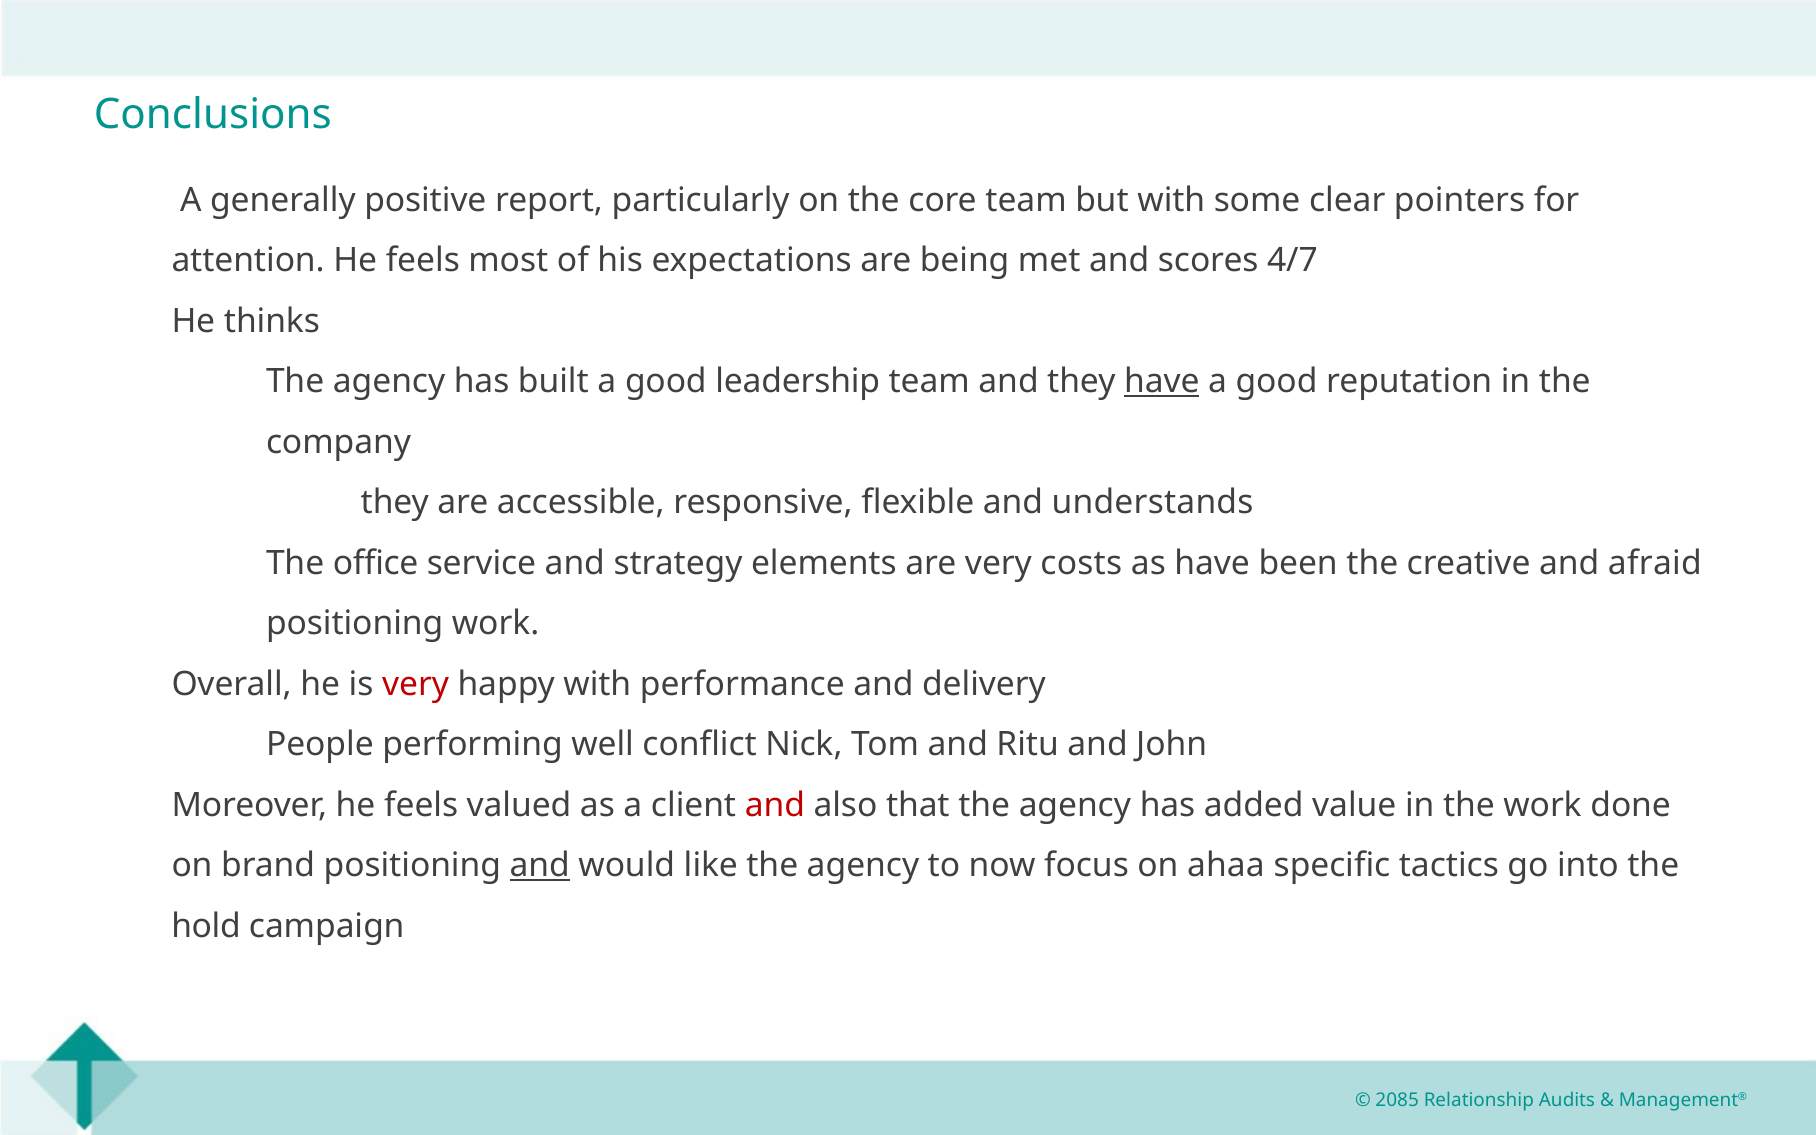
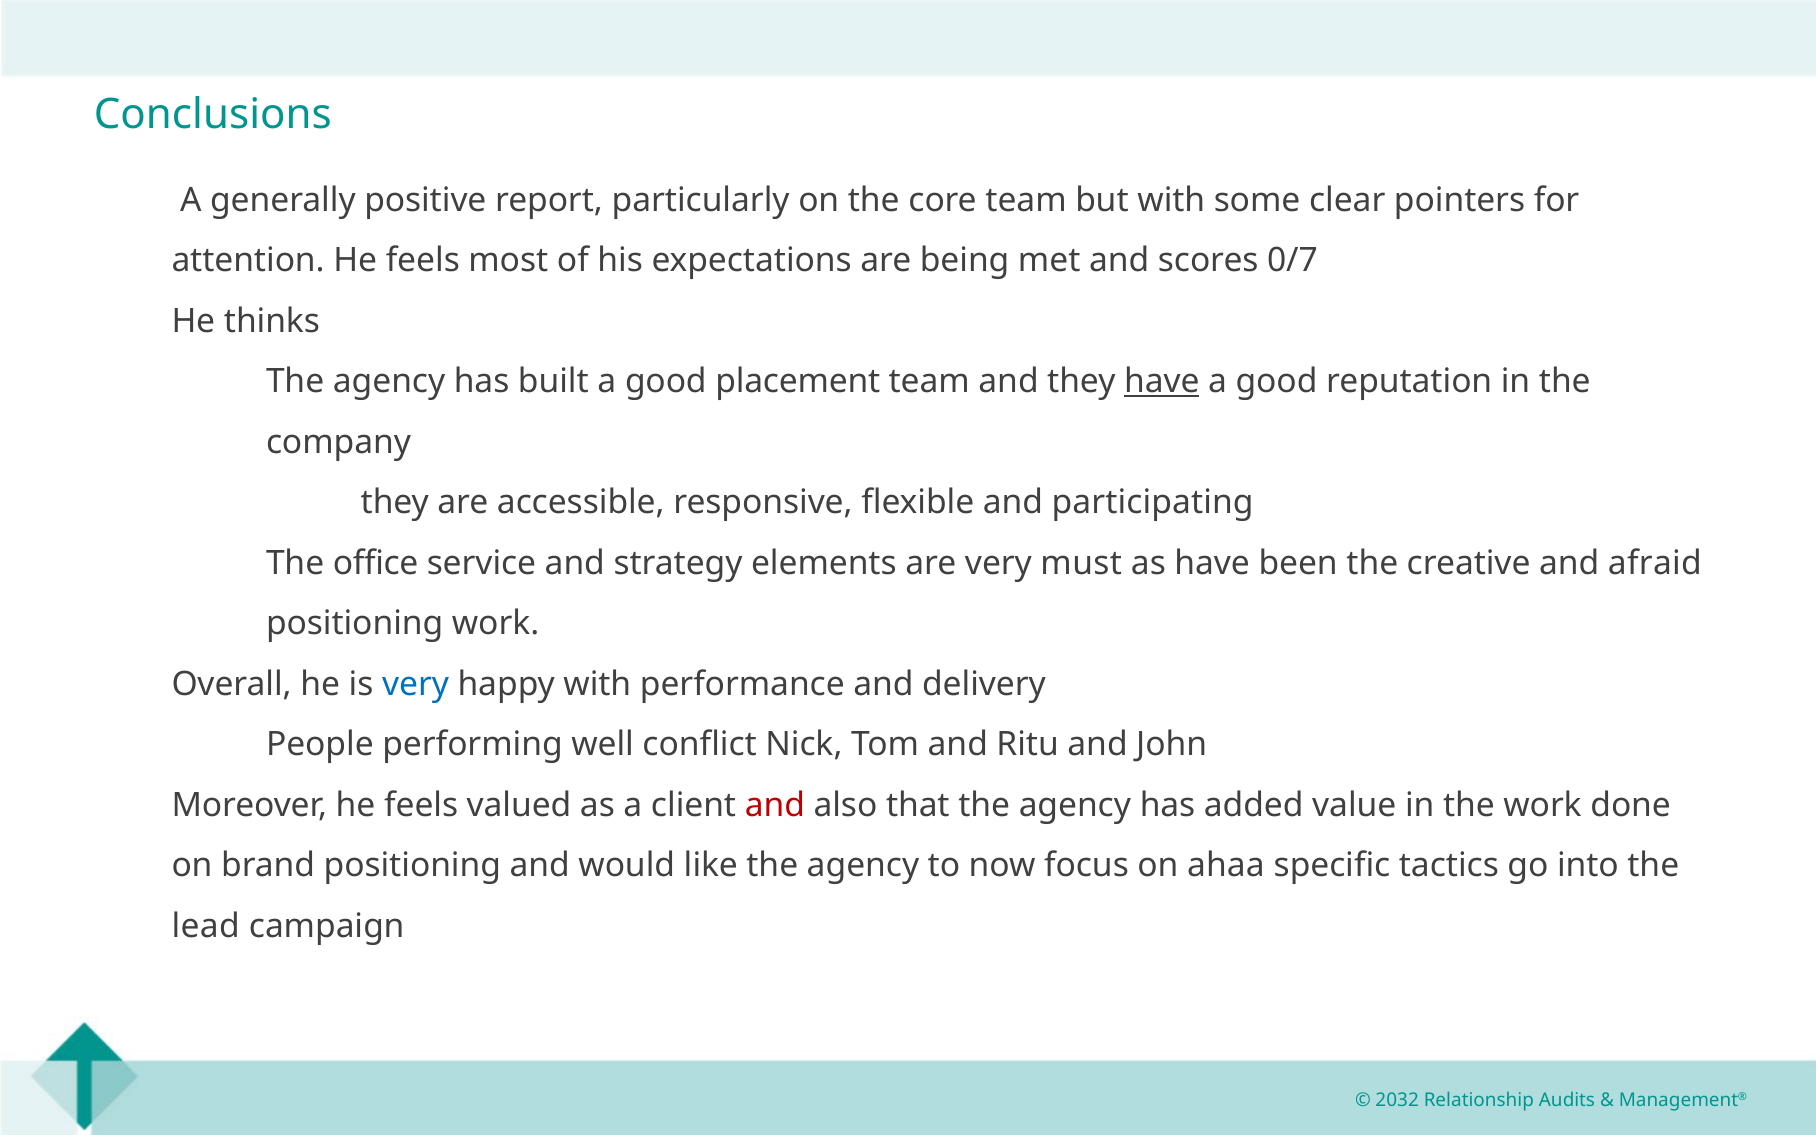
4/7: 4/7 -> 0/7 (1292, 261)
leadership: leadership -> placement (798, 382)
understands: understands -> participating (1153, 503)
costs: costs -> must (1081, 563)
very colour: red -> blue (416, 684)
and underline: present -> none (540, 866)
hold: hold -> lead (206, 926)
2085: 2085 -> 2032 (1397, 1100)
